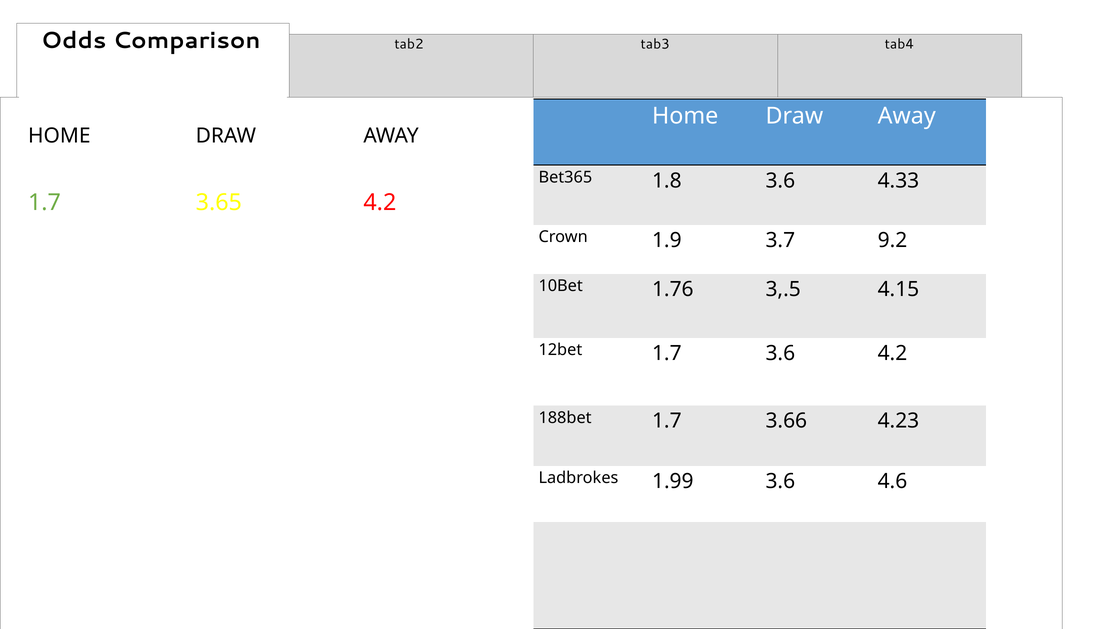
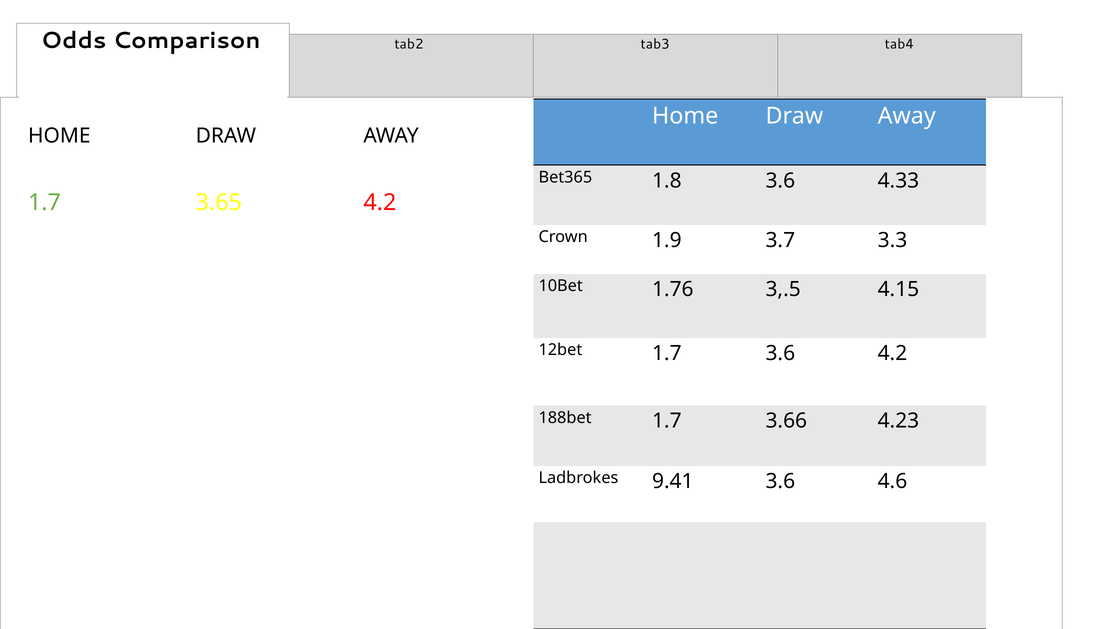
9.2: 9.2 -> 3.3 (892, 240)
1.99: 1.99 -> 9.41 (673, 481)
